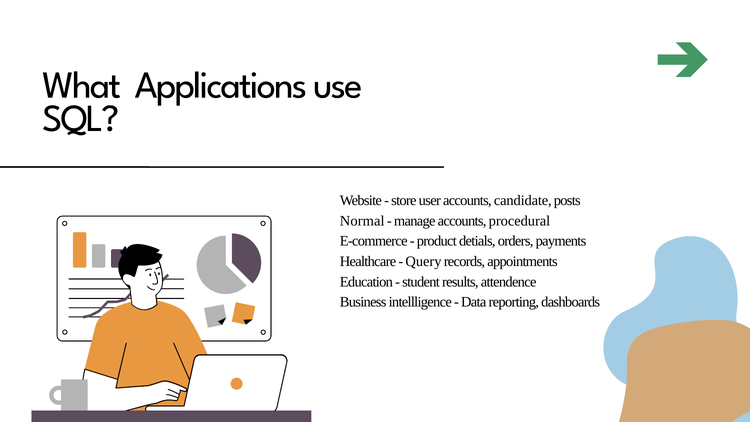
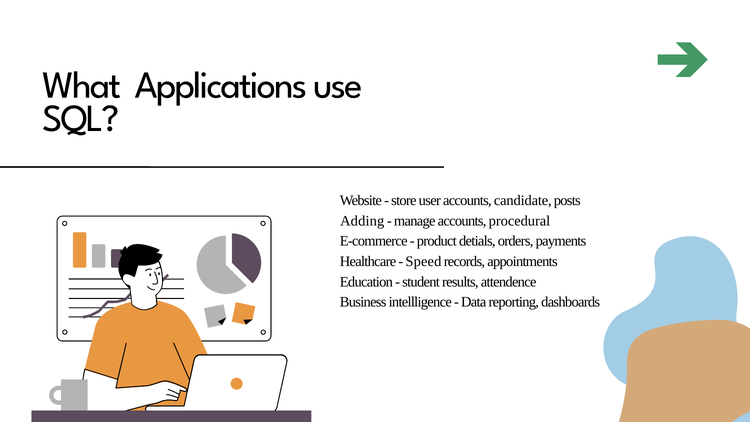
Normal: Normal -> Adding (362, 221)
Query: Query -> Speed (423, 261)
